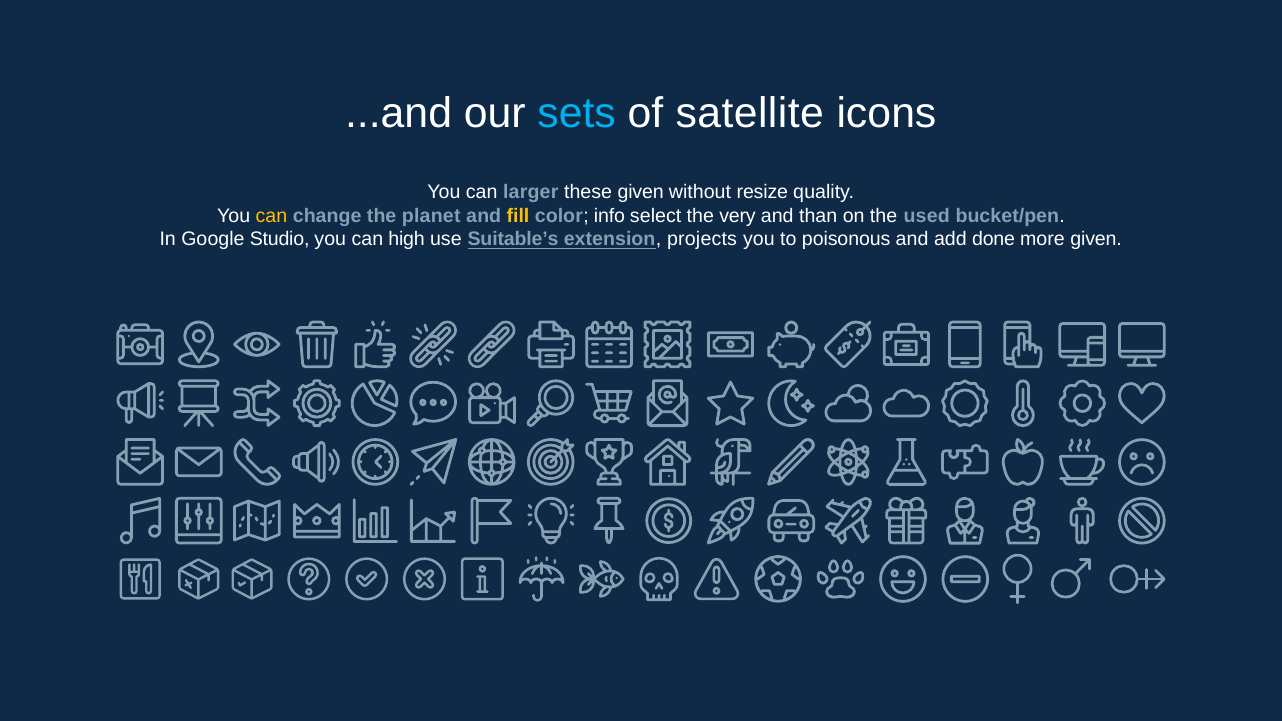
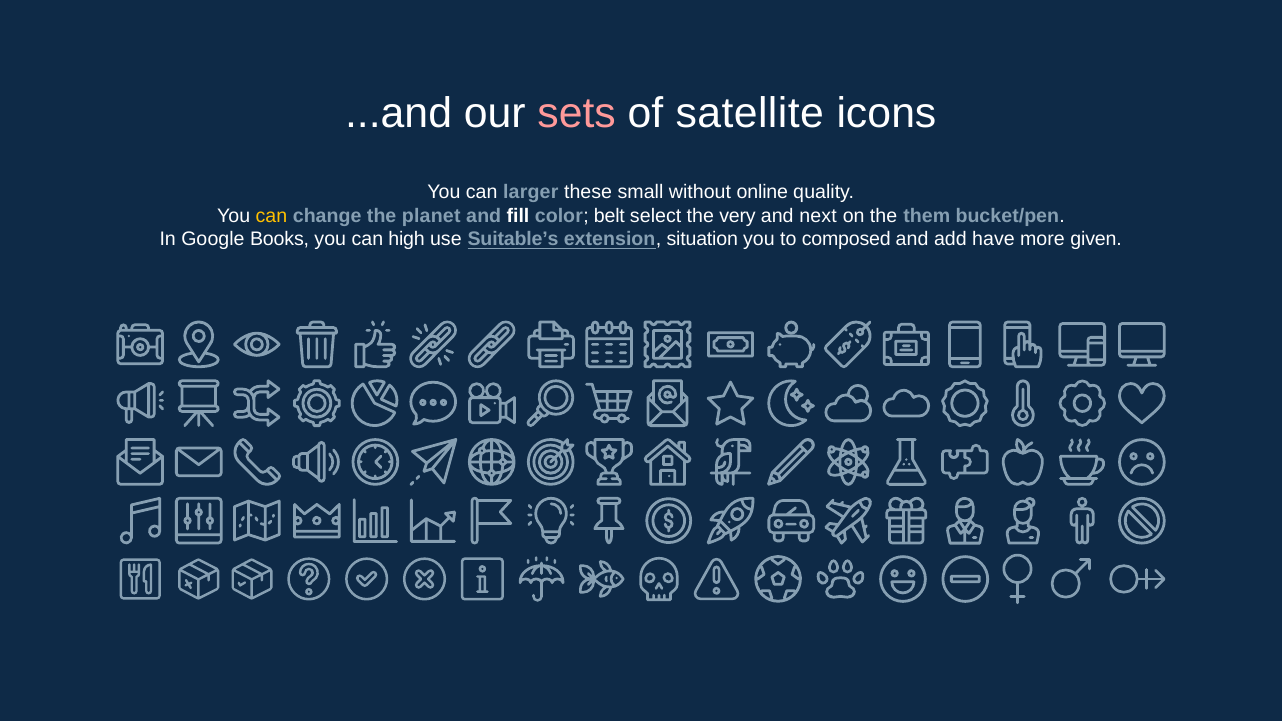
sets colour: light blue -> pink (577, 113)
these given: given -> small (641, 193)
resize: resize -> online (762, 193)
fill colour: yellow -> white (518, 216)
info: info -> belt (609, 216)
than: than -> next (818, 216)
used: used -> them (927, 216)
Studio: Studio -> Books (280, 240)
projects: projects -> situation (702, 240)
poisonous: poisonous -> composed (846, 240)
done: done -> have (993, 240)
